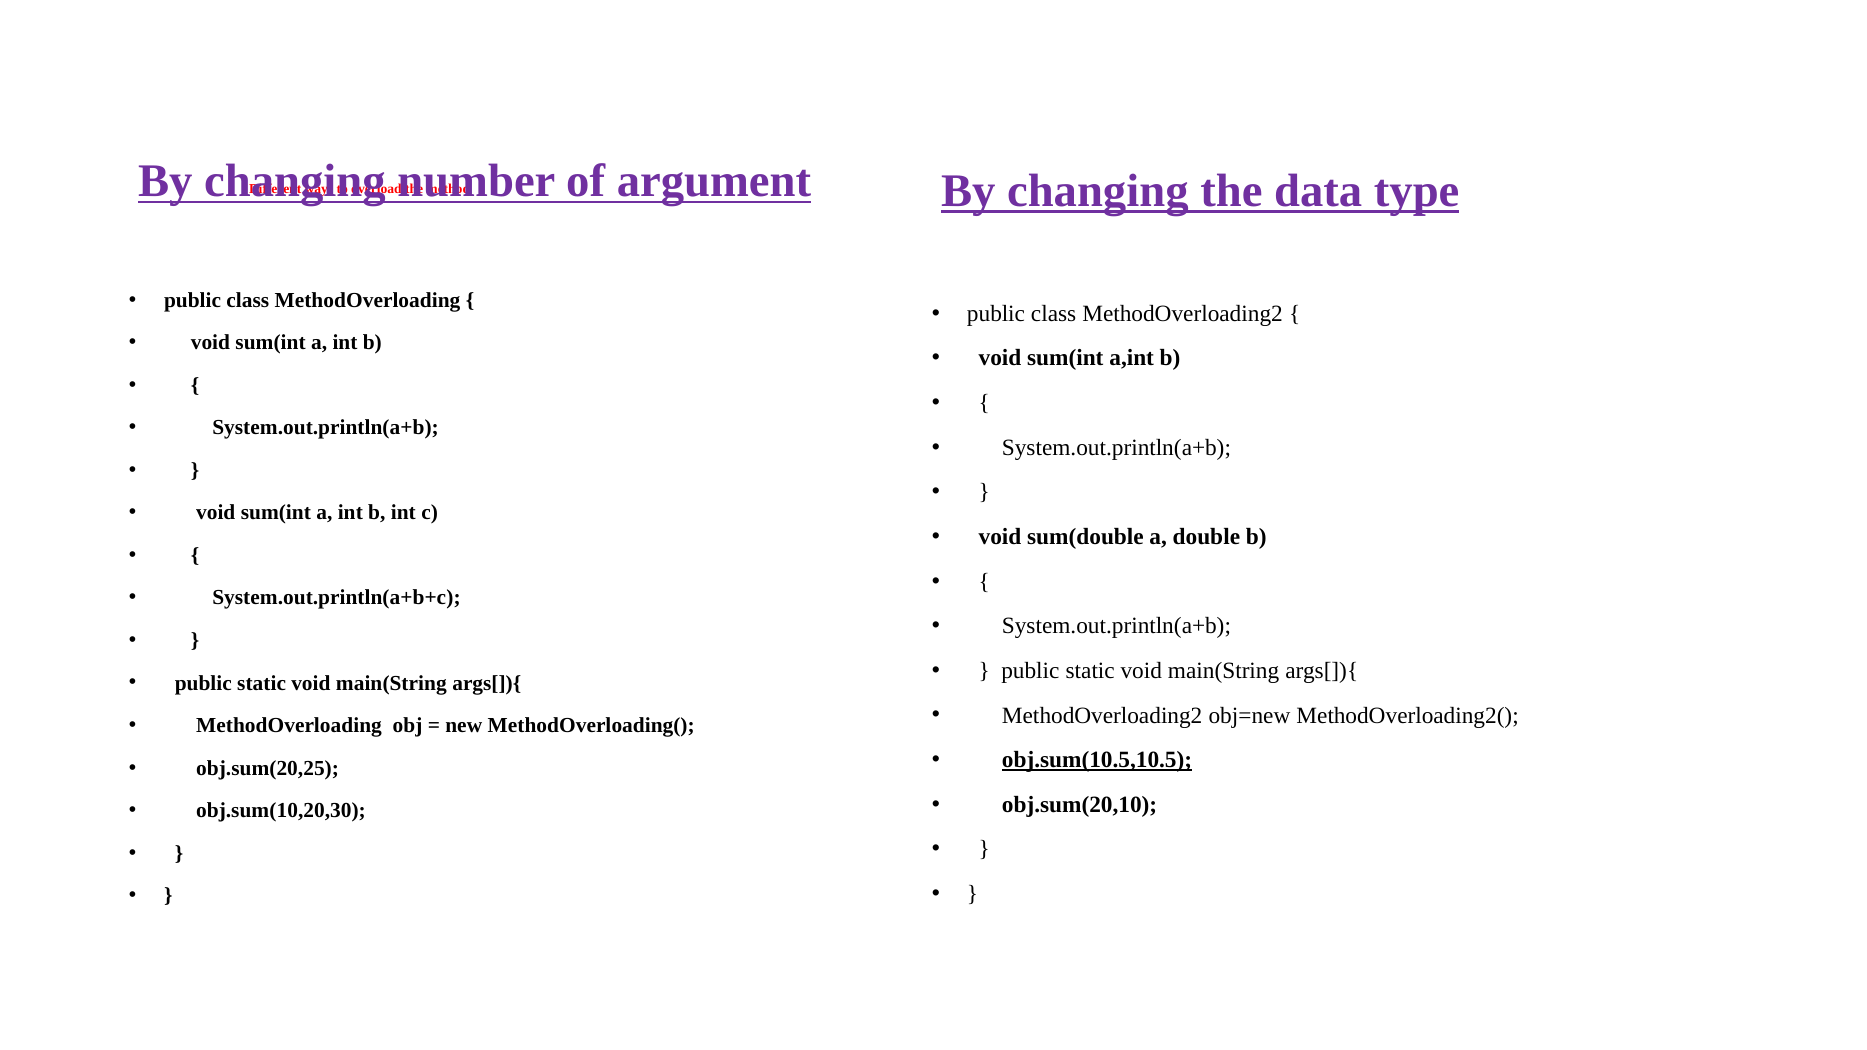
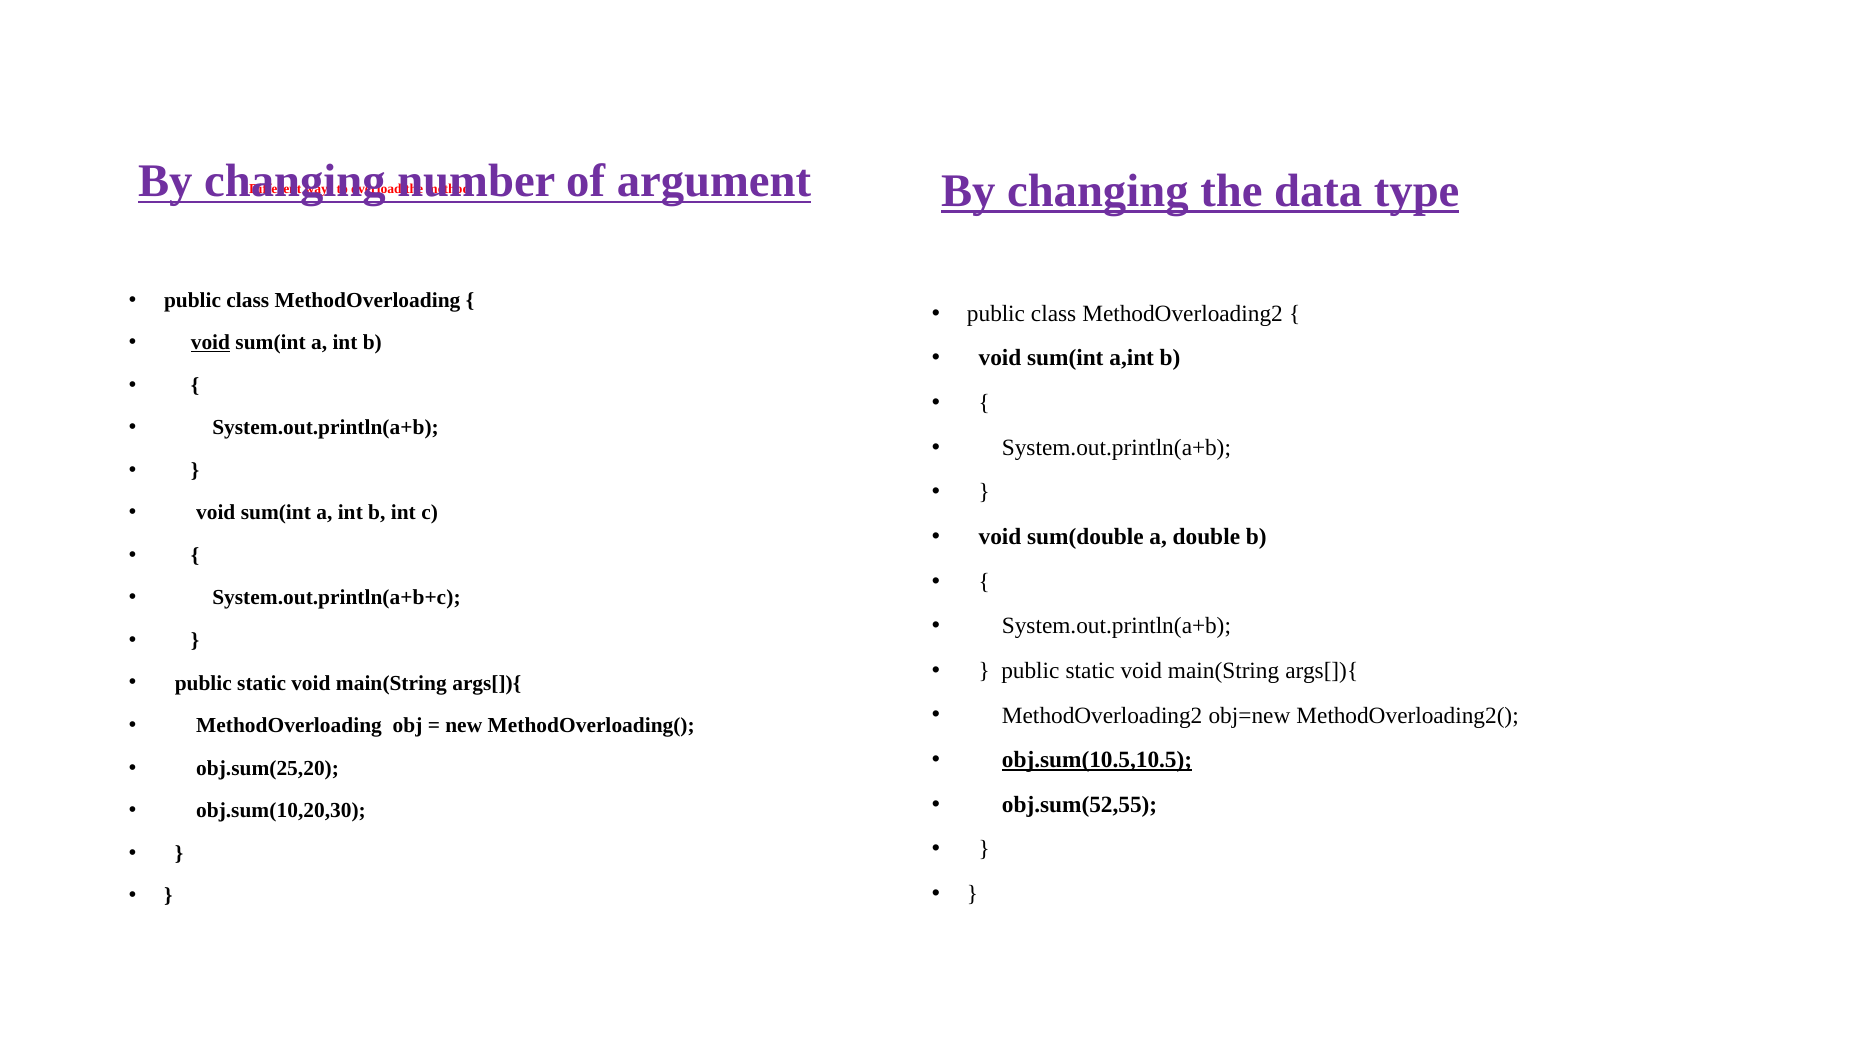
void underline: none -> present (210, 343)
obj.sum(20,25: obj.sum(20,25 -> obj.sum(25,20 (268, 768)
obj.sum(20,10: obj.sum(20,10 -> obj.sum(52,55 (1080, 805)
